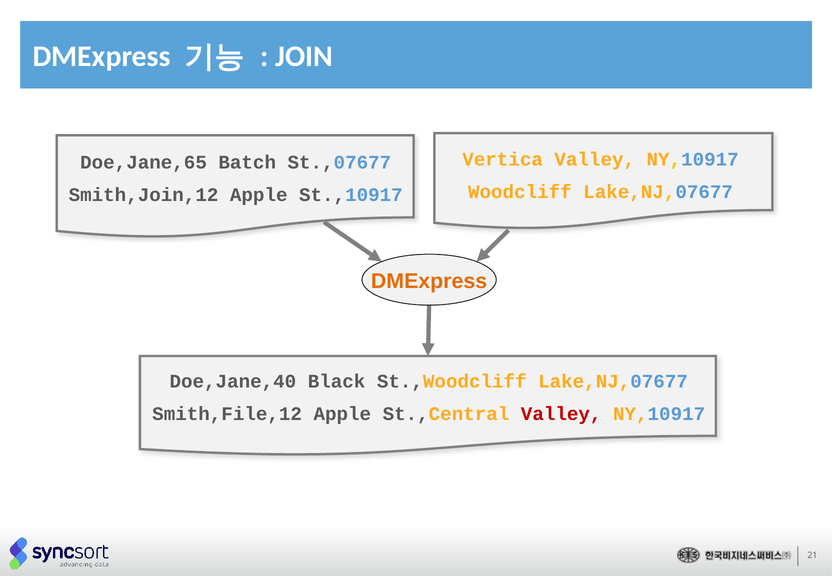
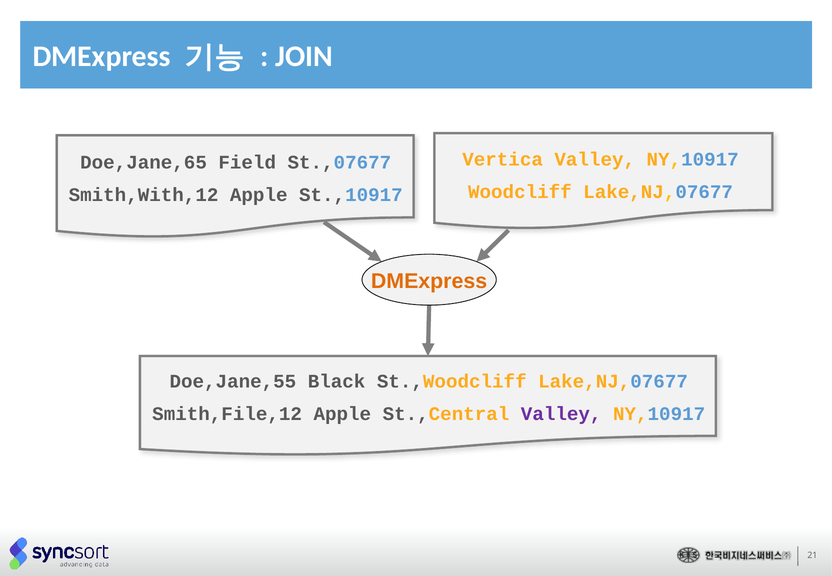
Batch: Batch -> Field (247, 162)
Smith,Join,12: Smith,Join,12 -> Smith,With,12 (144, 195)
Doe,Jane,40: Doe,Jane,40 -> Doe,Jane,55 (233, 381)
Valley colour: red -> purple (561, 414)
